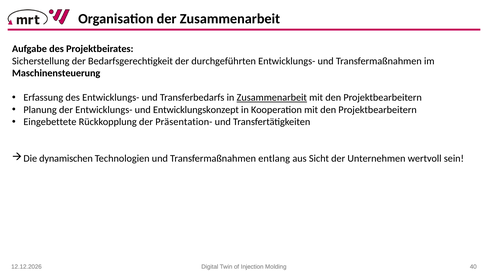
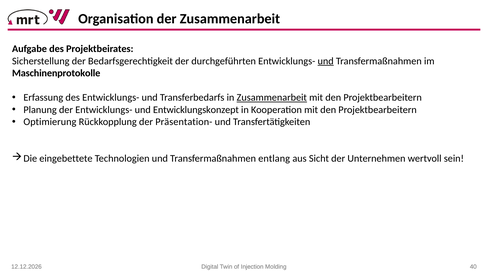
und underline: none -> present (326, 61)
Maschinensteuerung: Maschinensteuerung -> Maschinenprotokolle (56, 73)
Eingebettete: Eingebettete -> Optimierung (50, 122)
dynamischen: dynamischen -> eingebettete (66, 159)
